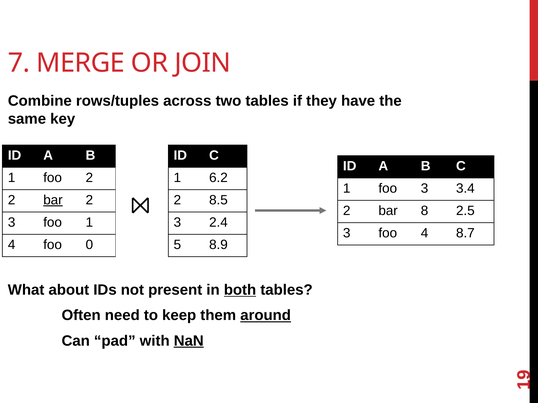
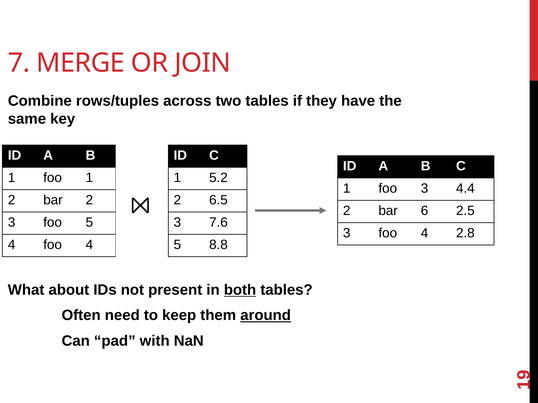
foo 2: 2 -> 1 (89, 178)
6.2: 6.2 -> 5.2 (218, 178)
3.4: 3.4 -> 4.4 (465, 189)
bar underline: present -> none (53, 200)
8.5: 8.5 -> 6.5 (218, 200)
8: 8 -> 6 (425, 211)
foo 1: 1 -> 5 (89, 223)
2.4: 2.4 -> 7.6 (218, 223)
8.7: 8.7 -> 2.8 (465, 233)
4 foo 0: 0 -> 4 (89, 245)
8.9: 8.9 -> 8.8 (218, 245)
NaN underline: present -> none (189, 341)
